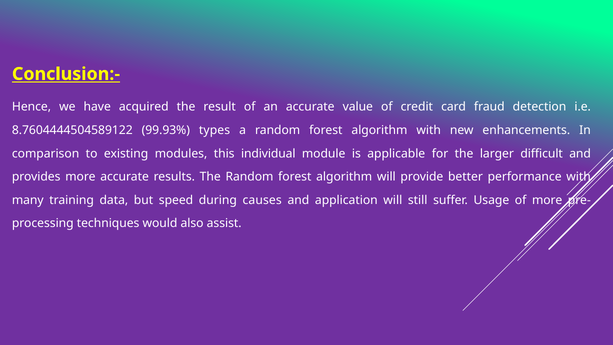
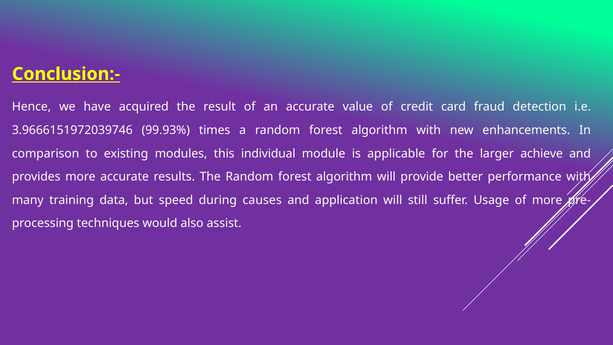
8.7604444504589122: 8.7604444504589122 -> 3.9666151972039746 (72, 130)
types: types -> times (215, 130)
difficult: difficult -> achieve (542, 153)
